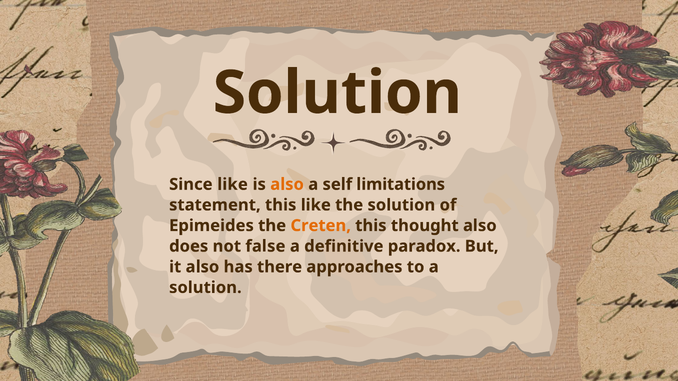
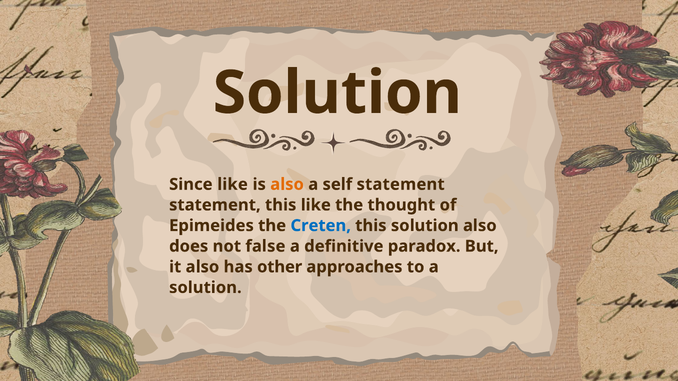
self limitations: limitations -> statement (401, 185)
the solution: solution -> thought (401, 205)
Creten colour: orange -> blue (321, 226)
this thought: thought -> solution (425, 226)
there: there -> other (280, 267)
